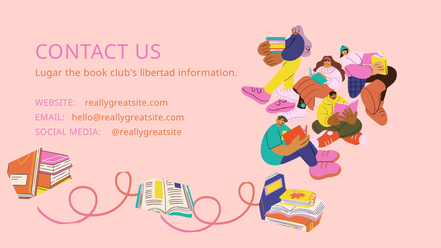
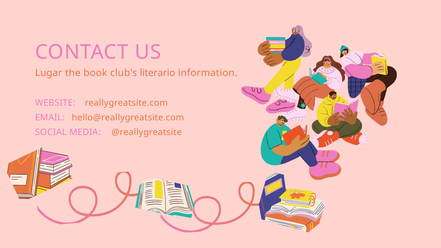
libertad: libertad -> literario (158, 73)
